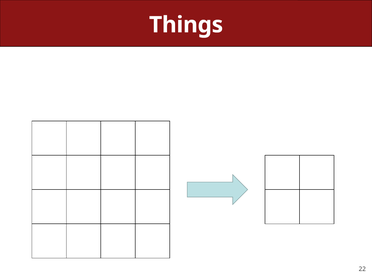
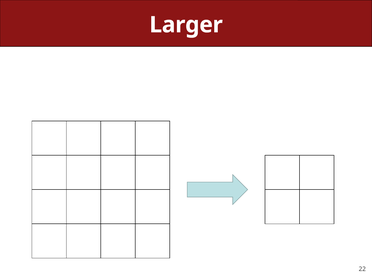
Things: Things -> Larger (186, 25)
